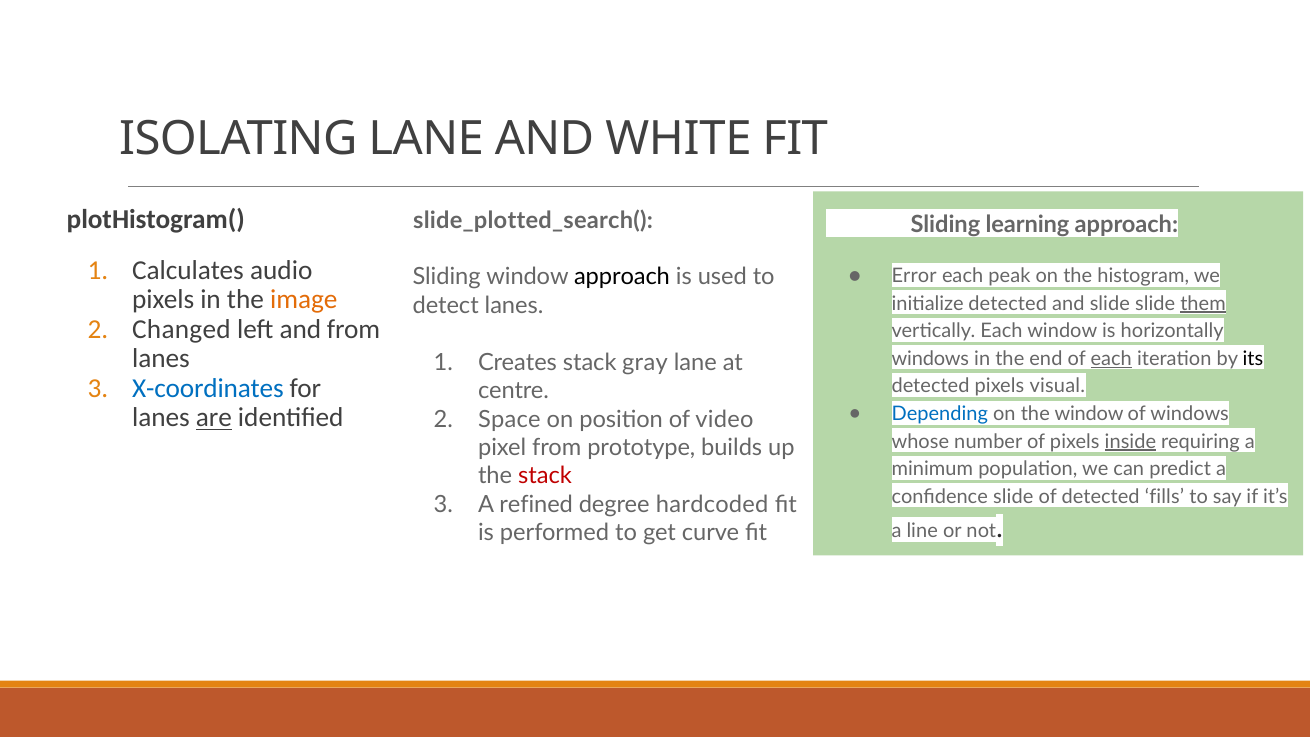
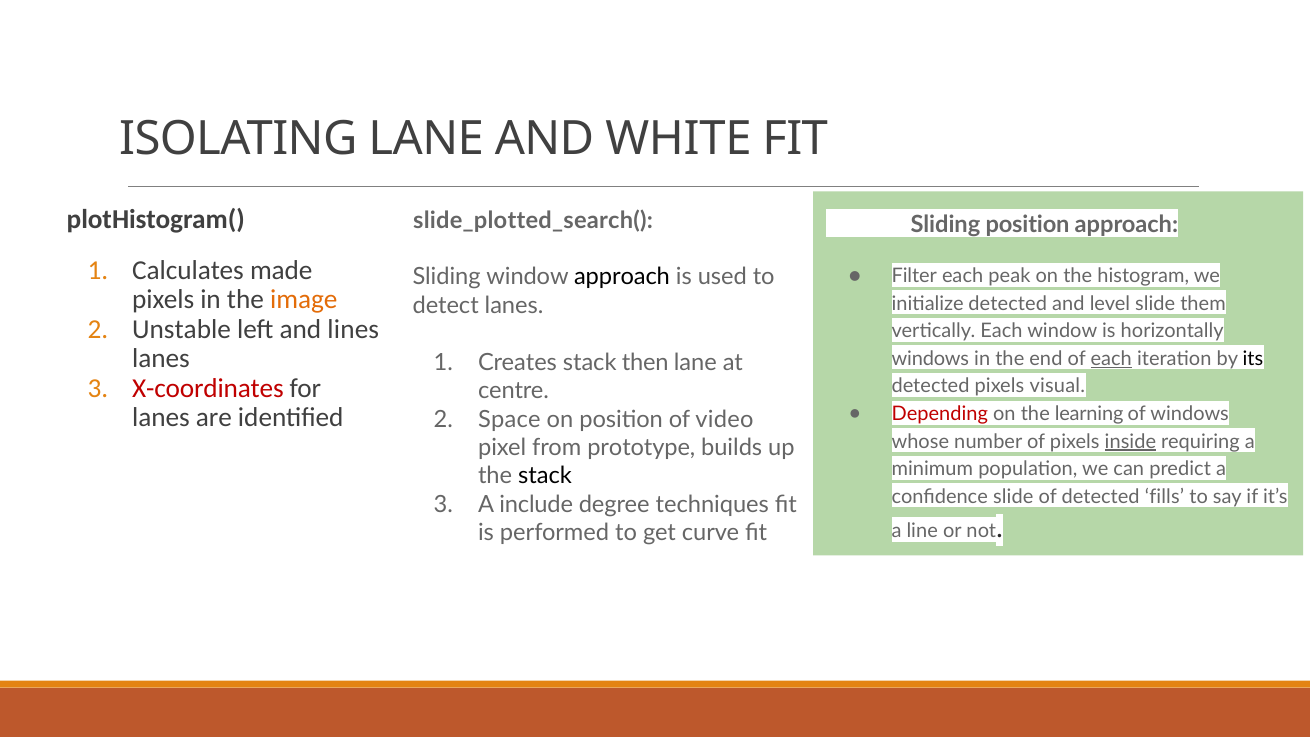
Sliding learning: learning -> position (1028, 224)
audio: audio -> made (281, 270)
Error: Error -> Filter (914, 276)
and slide: slide -> level (1110, 303)
them underline: present -> none (1203, 303)
Changed: Changed -> Unstable (182, 329)
and from: from -> lines (353, 329)
gray: gray -> then (645, 362)
X-coordinates colour: blue -> red (208, 388)
Depending colour: blue -> red (940, 414)
the window: window -> learning (1089, 414)
are underline: present -> none (214, 418)
stack colour: red -> black (545, 476)
refined: refined -> include (536, 504)
hardcoded: hardcoded -> techniques (712, 504)
